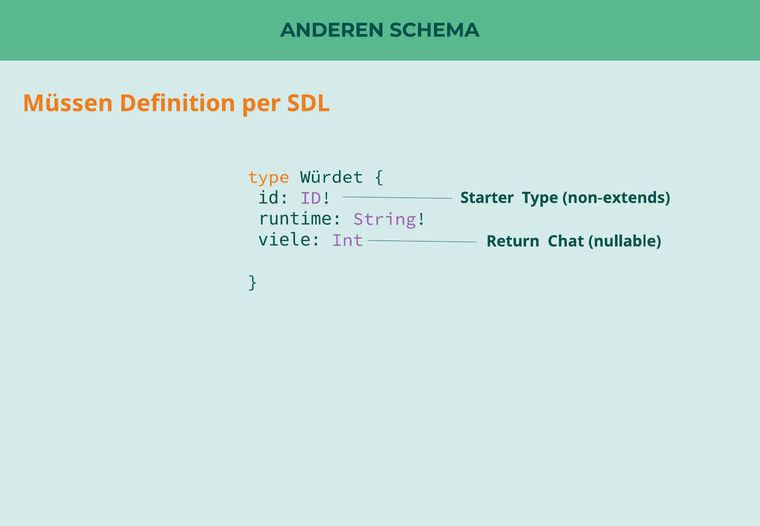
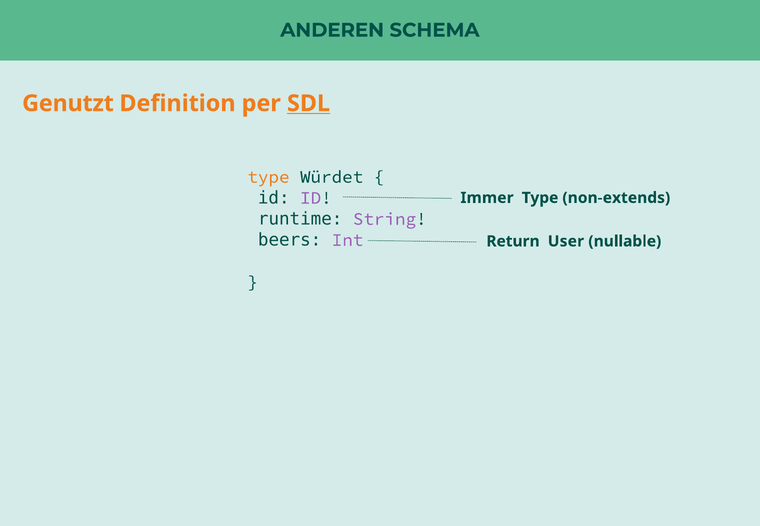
Müssen: Müssen -> Genutzt (68, 103)
SDL underline: none -> present (308, 103)
Starter: Starter -> Immer (487, 198)
viele: viele -> beers (290, 240)
Chat: Chat -> User (566, 241)
